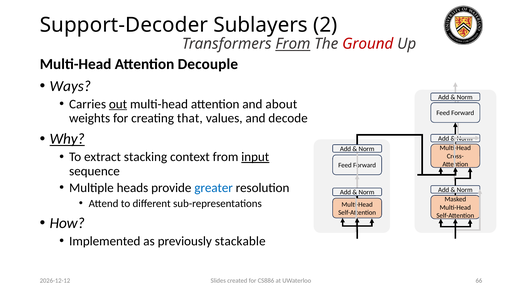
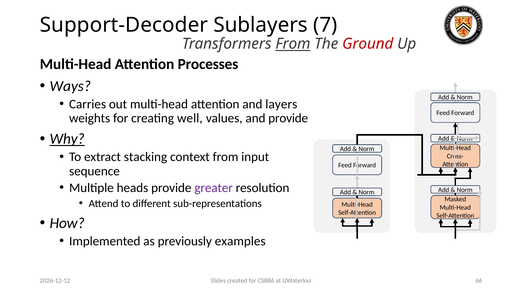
2: 2 -> 7 (325, 25)
Decouple: Decouple -> Processes (208, 64)
out underline: present -> none (118, 104)
about: about -> layers (281, 104)
that: that -> well (190, 118)
and decode: decode -> provide (288, 118)
input underline: present -> none (255, 157)
greater colour: blue -> purple (214, 188)
stackable: stackable -> examples (240, 241)
